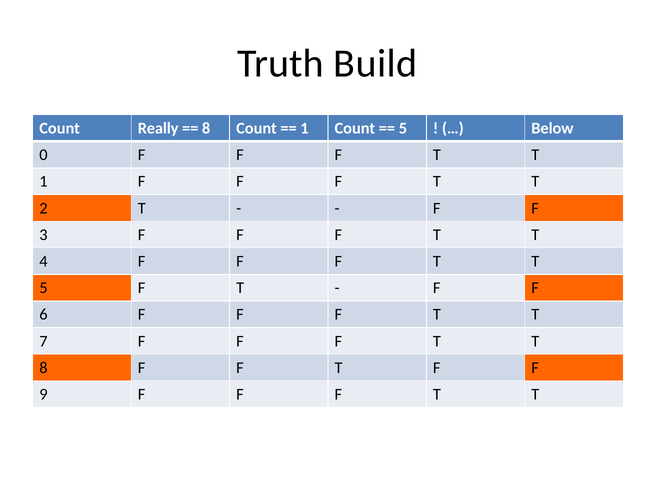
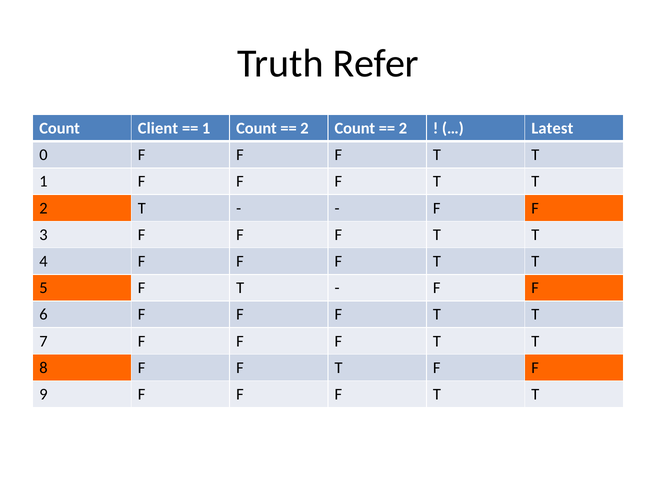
Build: Build -> Refer (376, 64)
Really: Really -> Client (158, 128)
8: 8 -> 1 (206, 128)
1: 1 -> 2 (305, 128)
5: 5 -> 2 (403, 128)
Below: Below -> Latest (552, 128)
